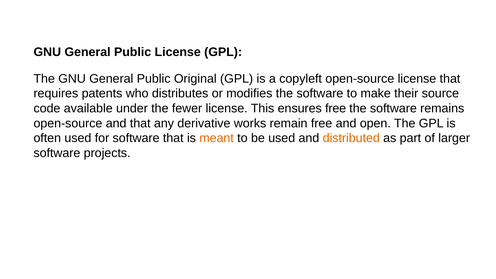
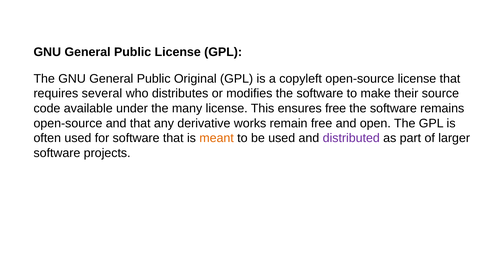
patents: patents -> several (102, 94)
fewer: fewer -> many (187, 108)
distributed colour: orange -> purple (351, 138)
